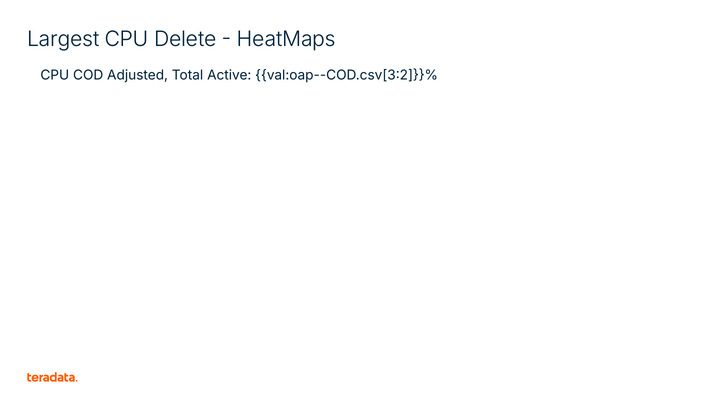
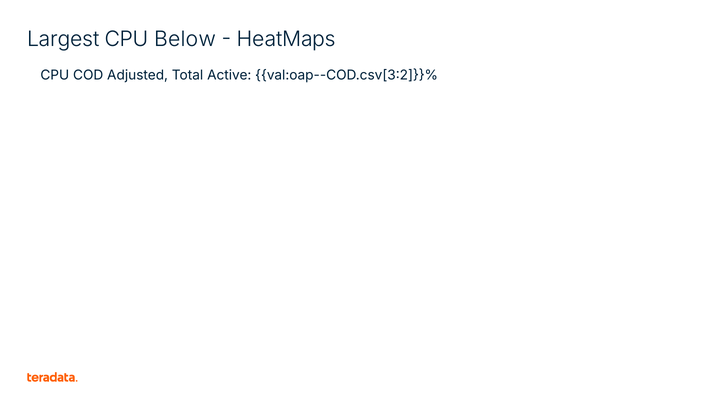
Delete: Delete -> Below (185, 39)
